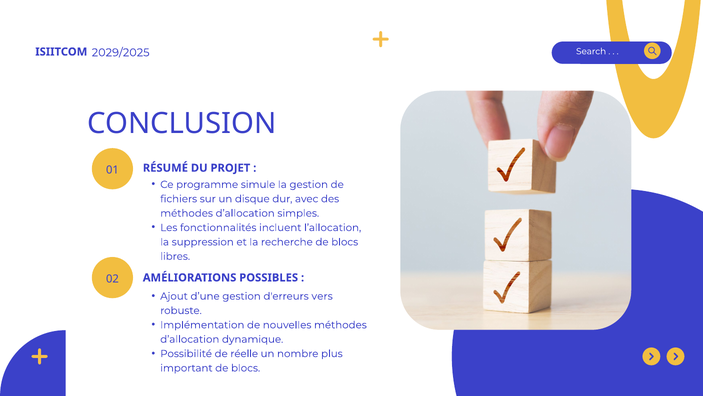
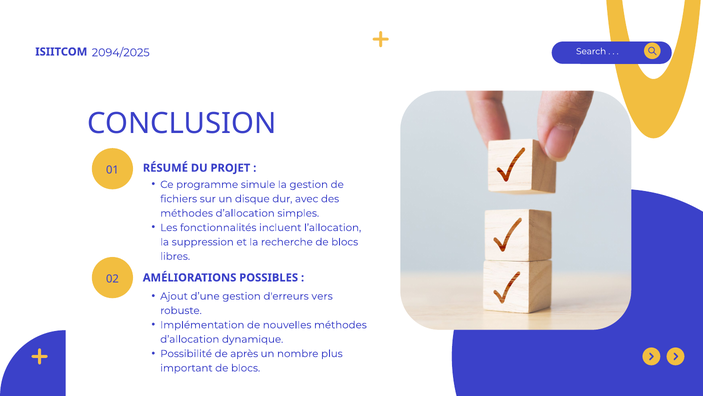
2029/2025: 2029/2025 -> 2094/2025 (121, 52)
réelle: réelle -> après (244, 353)
